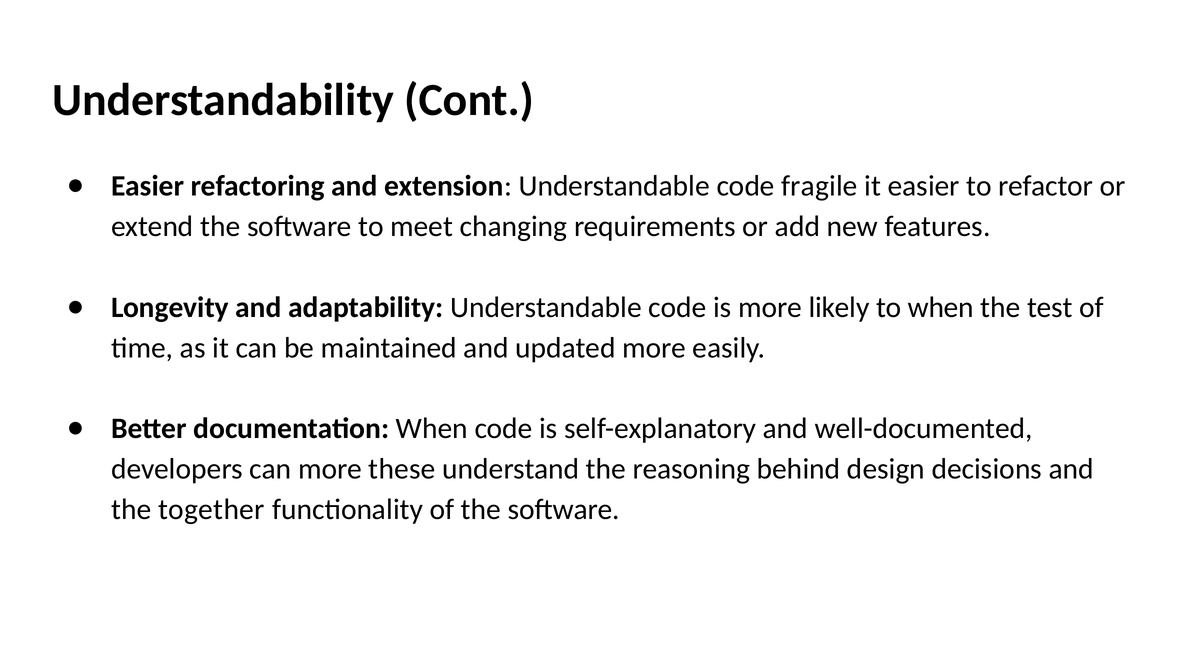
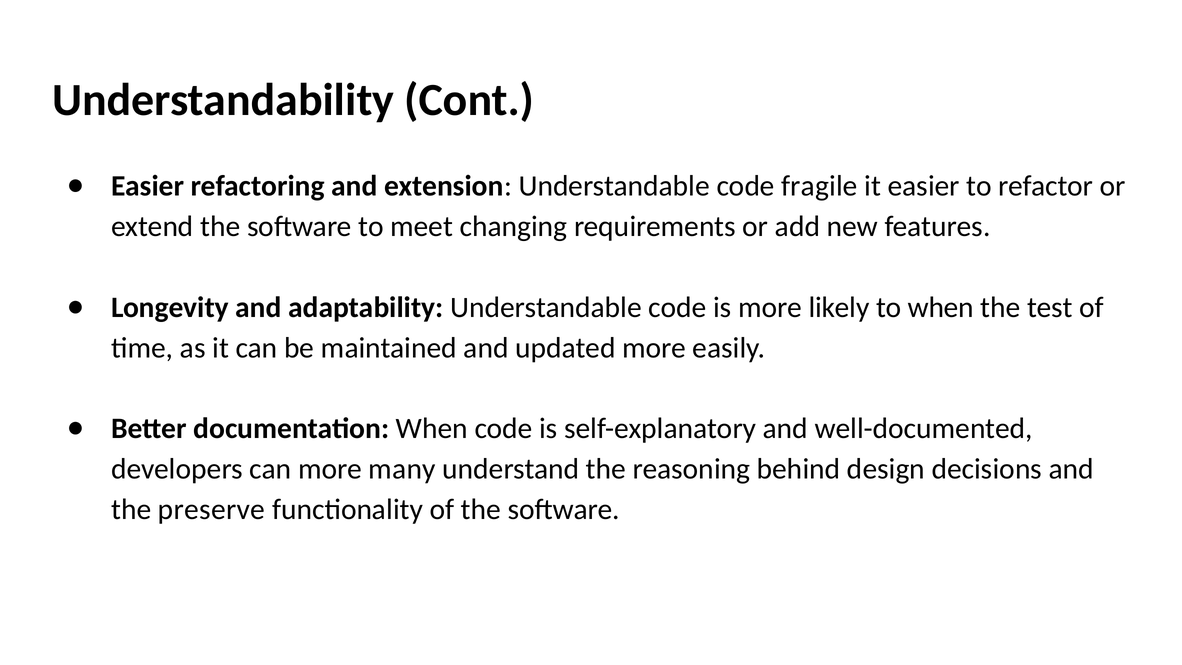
these: these -> many (402, 469)
together: together -> preserve (211, 509)
